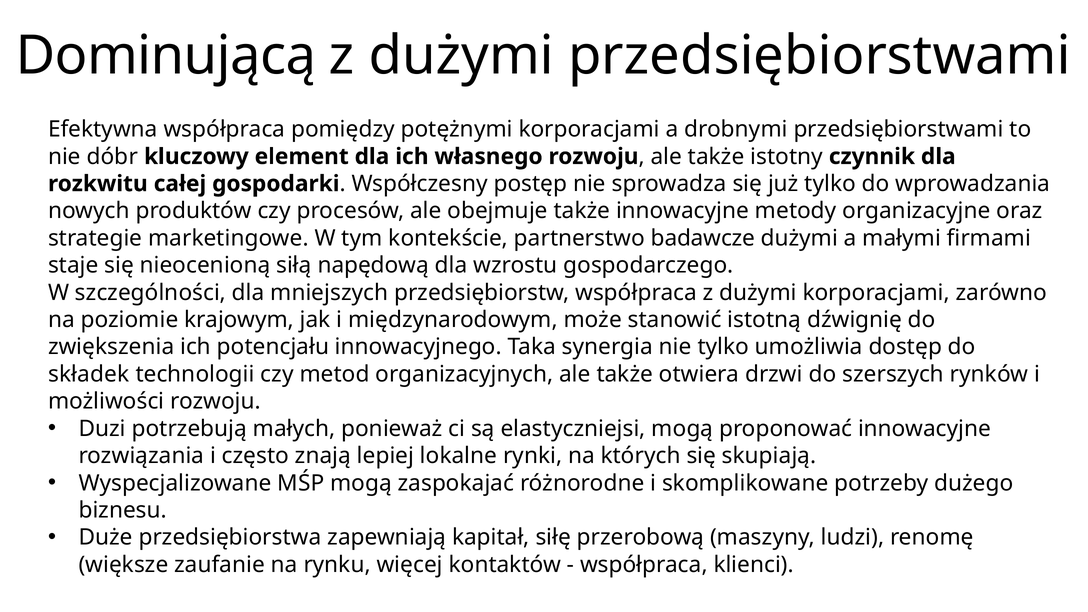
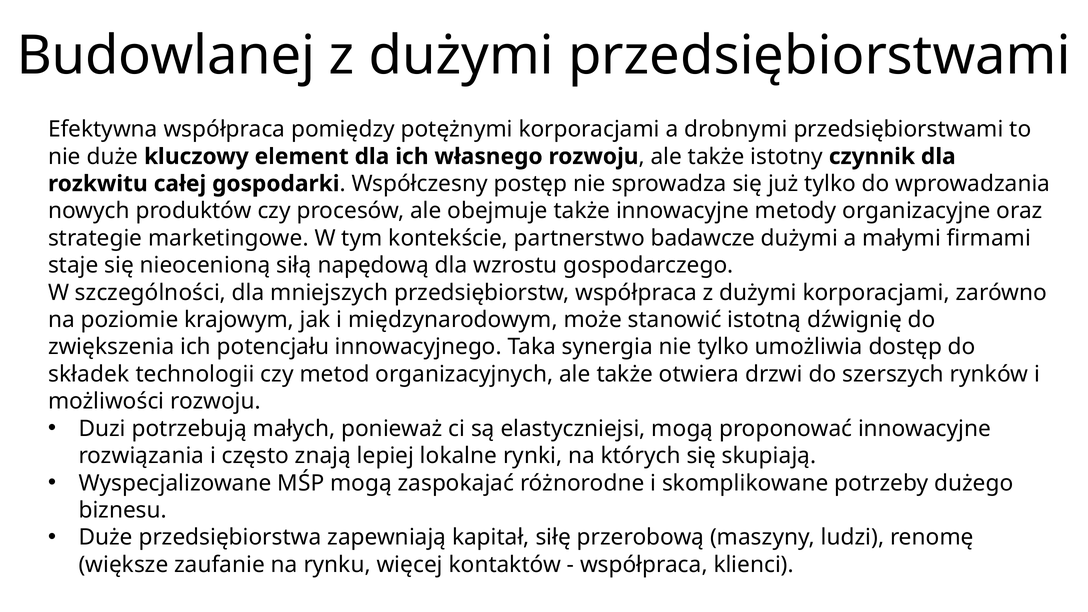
Dominującą: Dominującą -> Budowlanej (166, 56)
nie dóbr: dóbr -> duże (112, 157)
